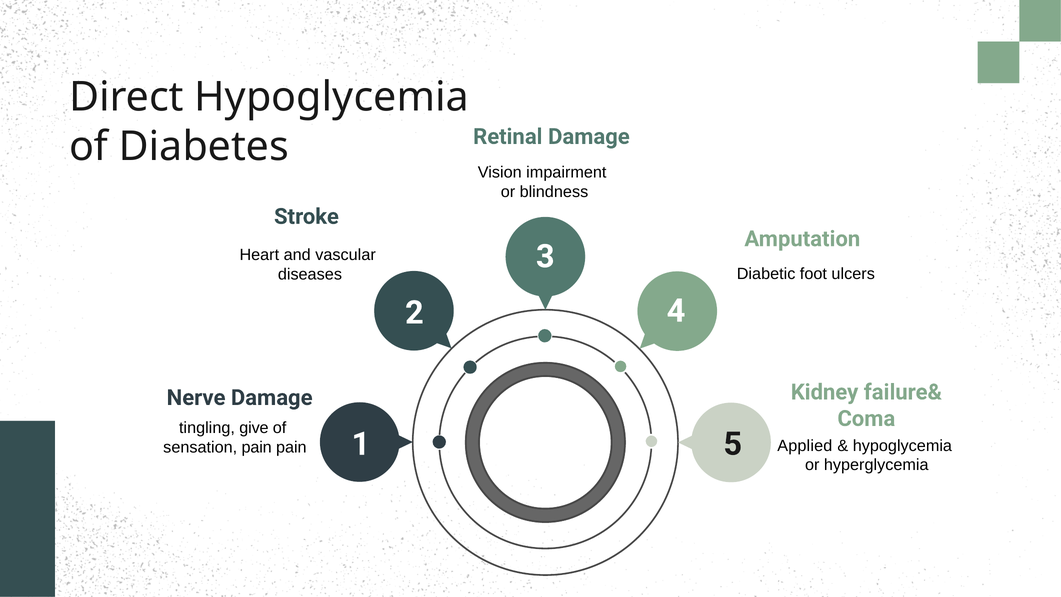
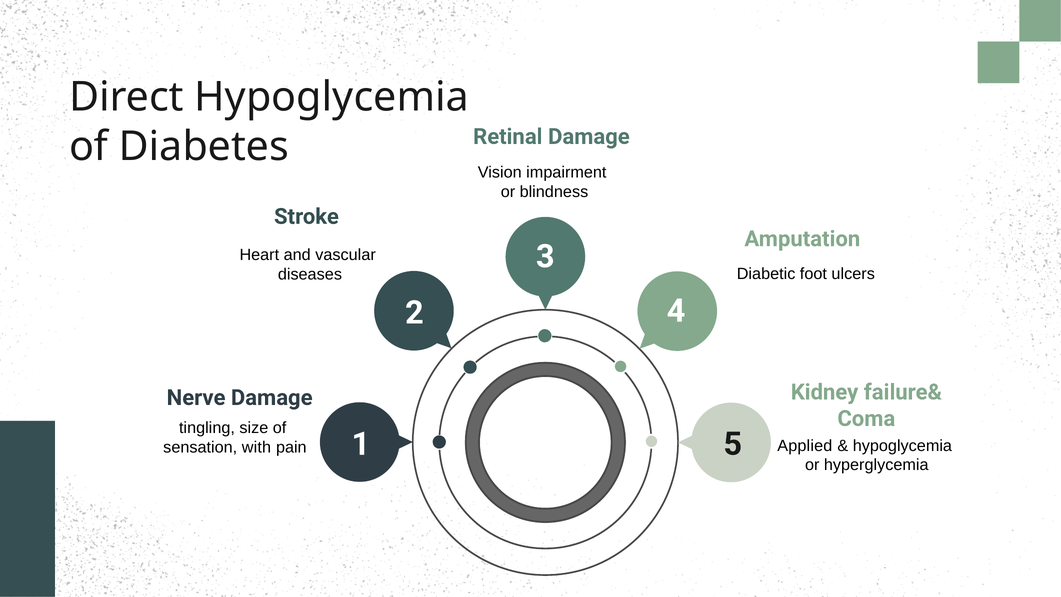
give: give -> size (254, 428)
sensation pain: pain -> with (256, 447)
